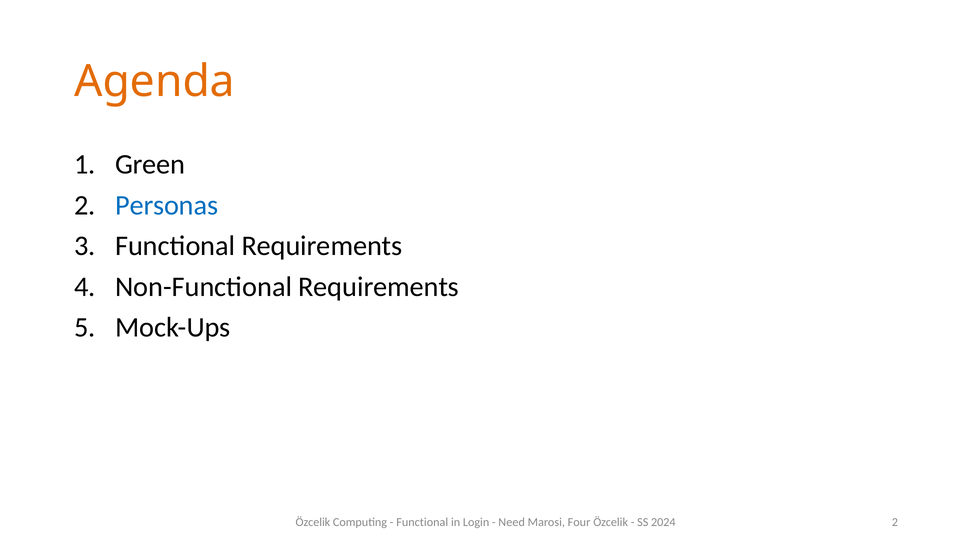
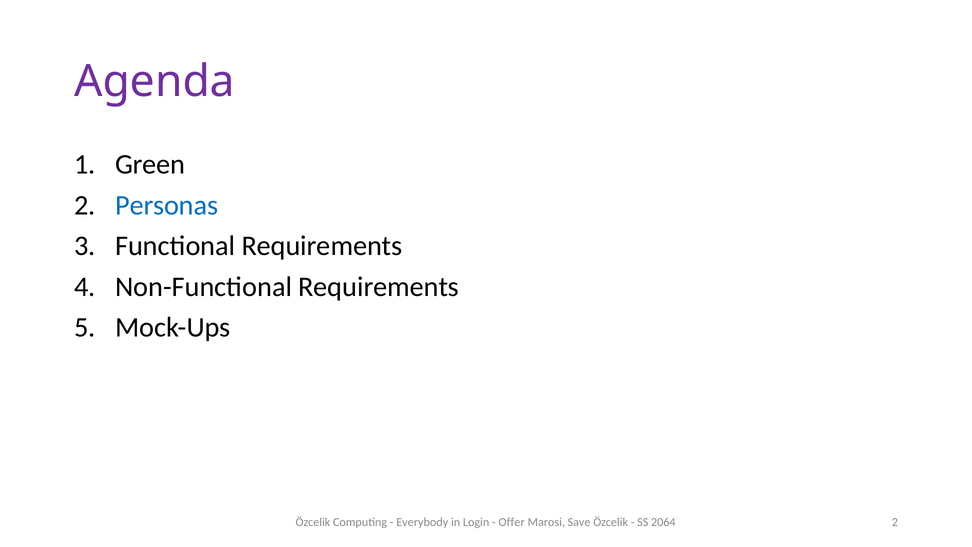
Agenda colour: orange -> purple (154, 82)
Functional: Functional -> Everybody (422, 522)
Need: Need -> Offer (512, 522)
Four: Four -> Save (579, 522)
2024: 2024 -> 2064 (663, 522)
